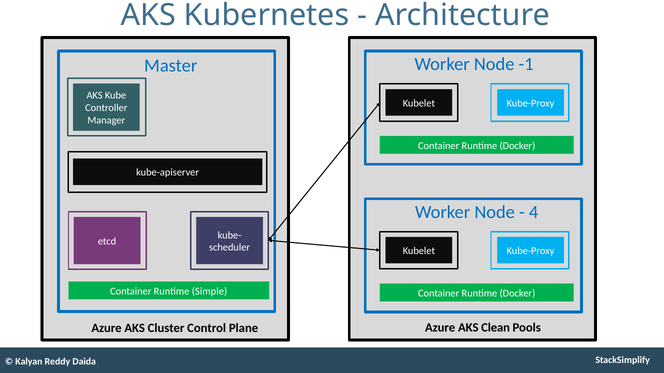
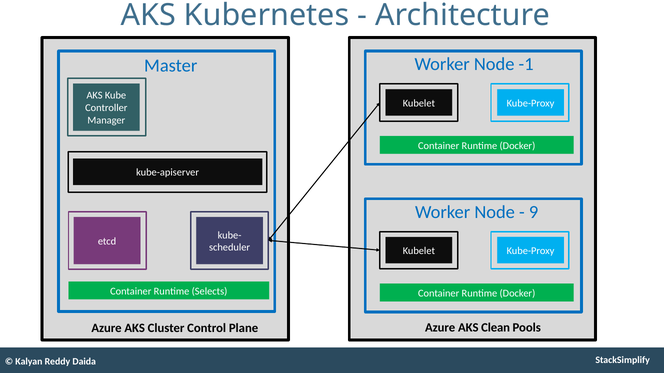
4: 4 -> 9 (534, 212)
Simple: Simple -> Selects (210, 292)
